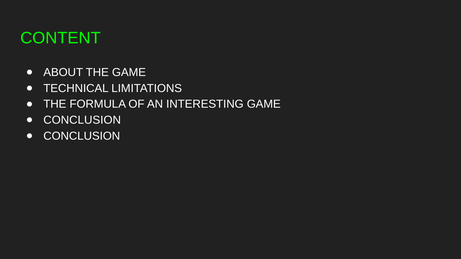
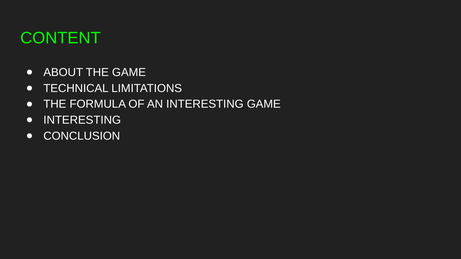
CONCLUSION: CONCLUSION -> INTERESTING (82, 120)
